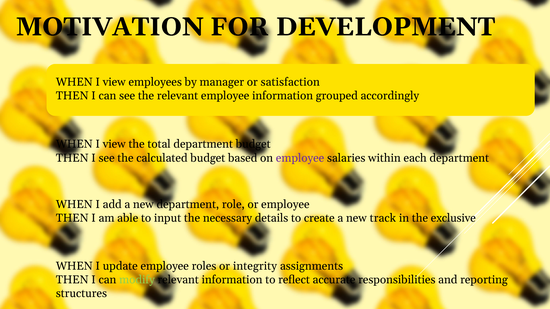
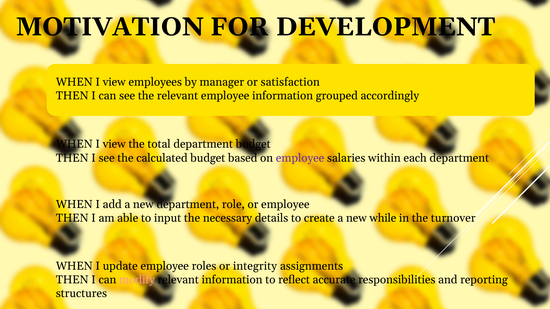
track: track -> while (383, 218)
exclusive: exclusive -> turnover (453, 218)
modify colour: light green -> pink (137, 280)
